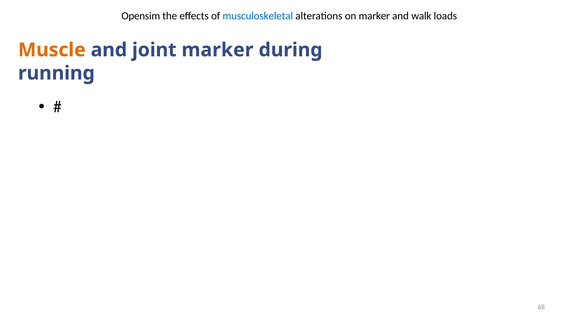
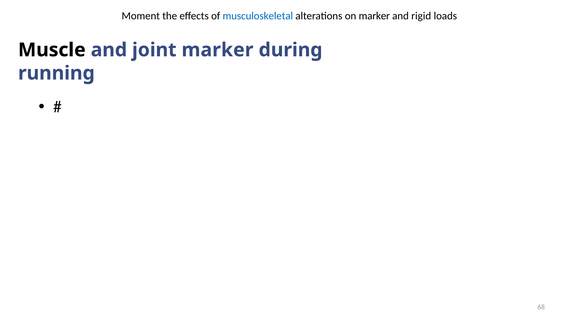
Opensim: Opensim -> Moment (141, 16)
walk: walk -> rigid (421, 16)
Muscle colour: orange -> black (52, 50)
